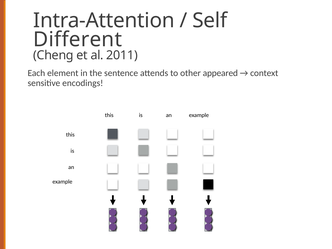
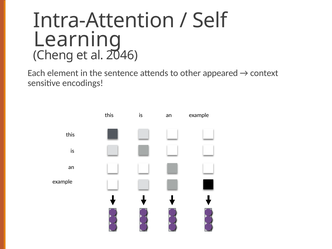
Different: Different -> Learning (78, 39)
2011: 2011 -> 2046 (122, 55)
